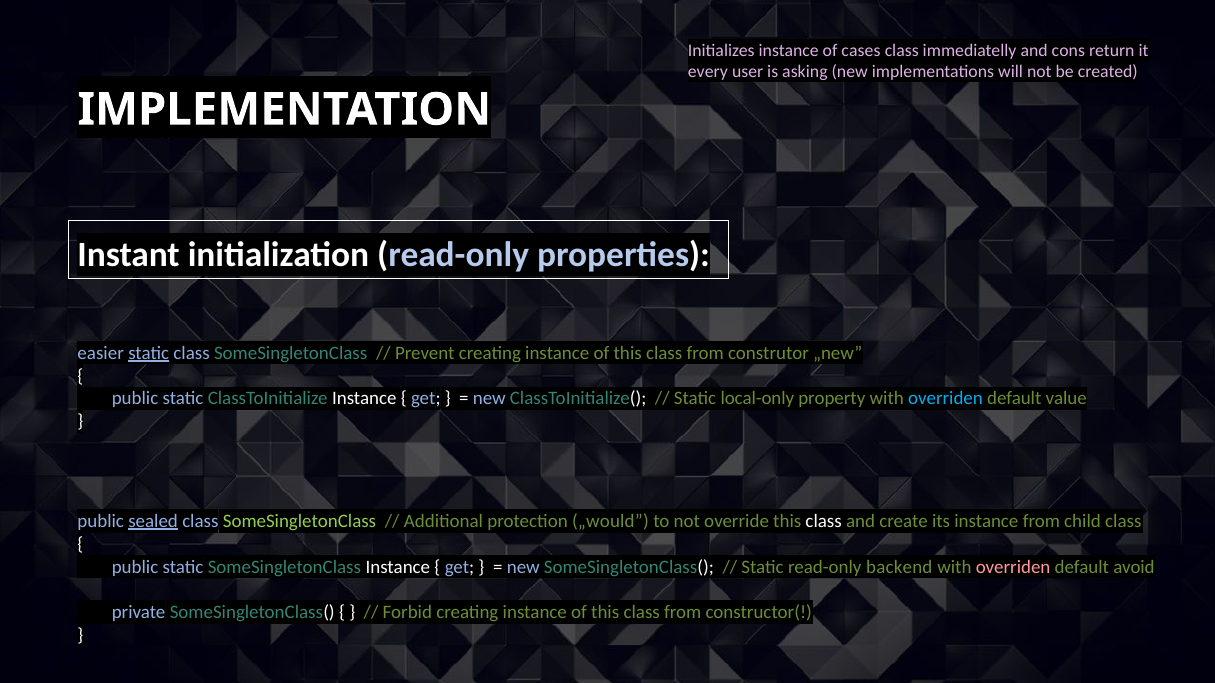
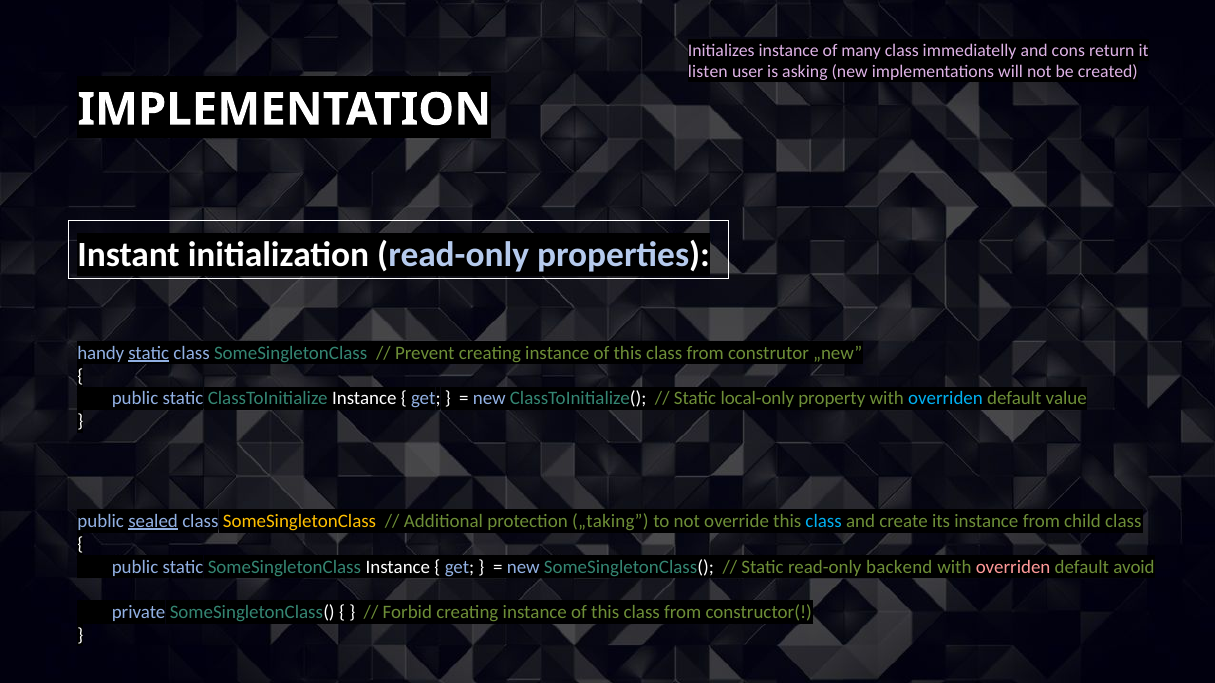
cases: cases -> many (861, 50)
every: every -> listen (708, 72)
easier: easier -> handy (101, 353)
SomeSingletonClass colour: light green -> yellow (299, 522)
„would: „would -> „taking (610, 522)
class colour: white -> light blue (824, 522)
